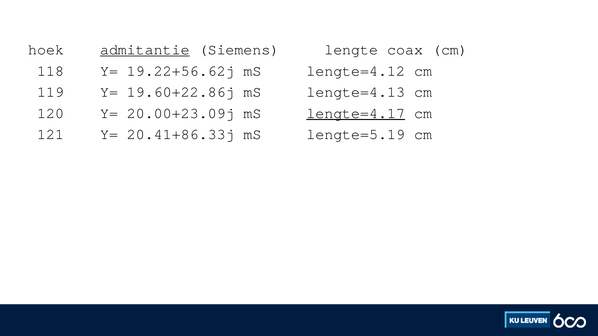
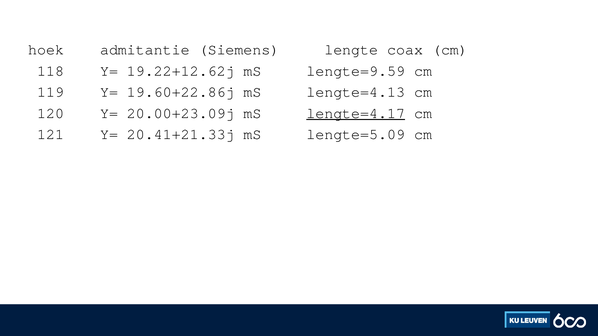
admitantie underline: present -> none (145, 50)
19.22+56.62j: 19.22+56.62j -> 19.22+12.62j (181, 71)
lengte=4.12: lengte=4.12 -> lengte=9.59 (356, 71)
20.41+86.33j: 20.41+86.33j -> 20.41+21.33j (181, 134)
lengte=5.19: lengte=5.19 -> lengte=5.09 (356, 134)
